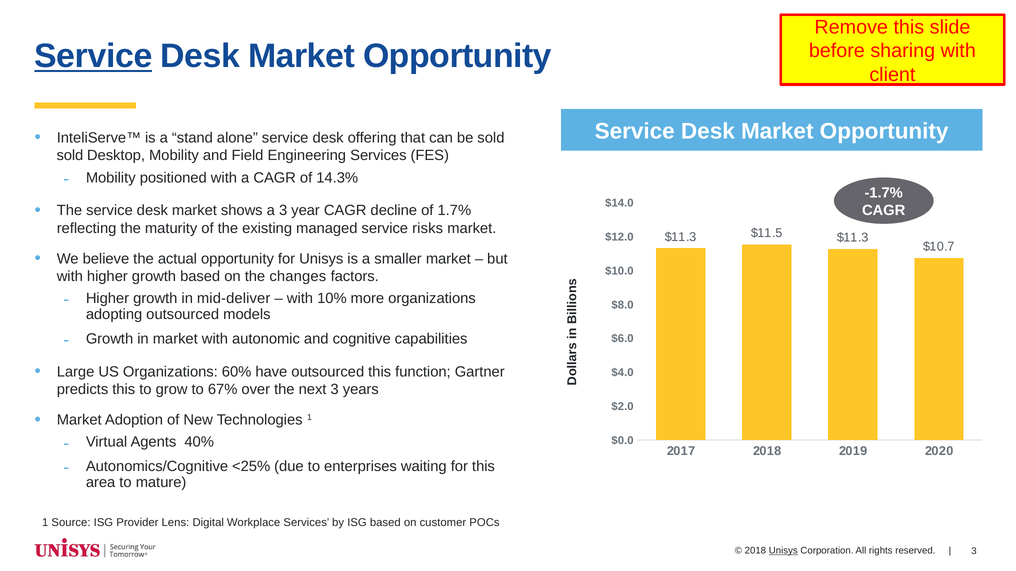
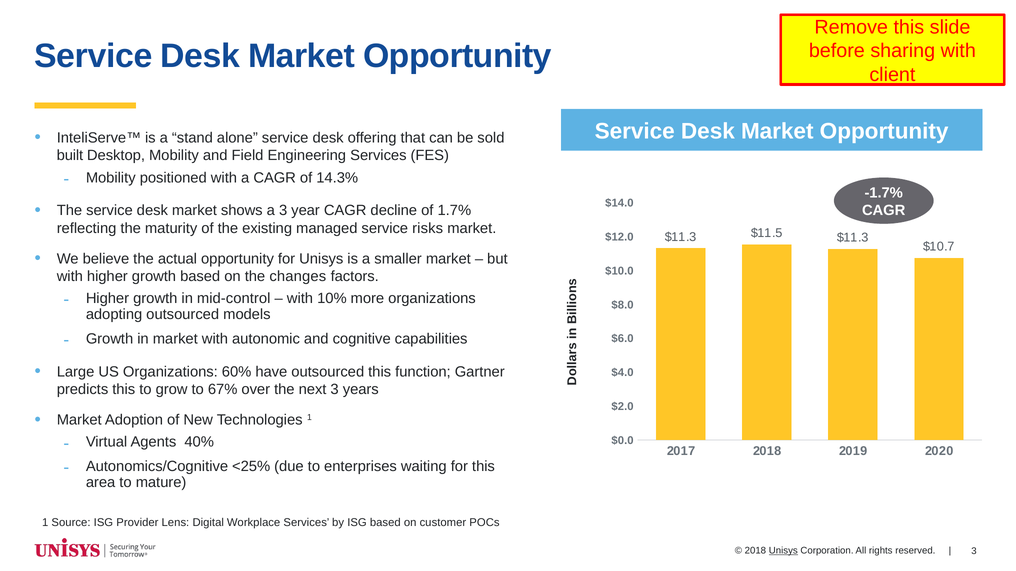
Service underline: present -> none (93, 56)
sold: sold -> built (70, 156)
mid-deliver: mid-deliver -> mid-control (234, 299)
